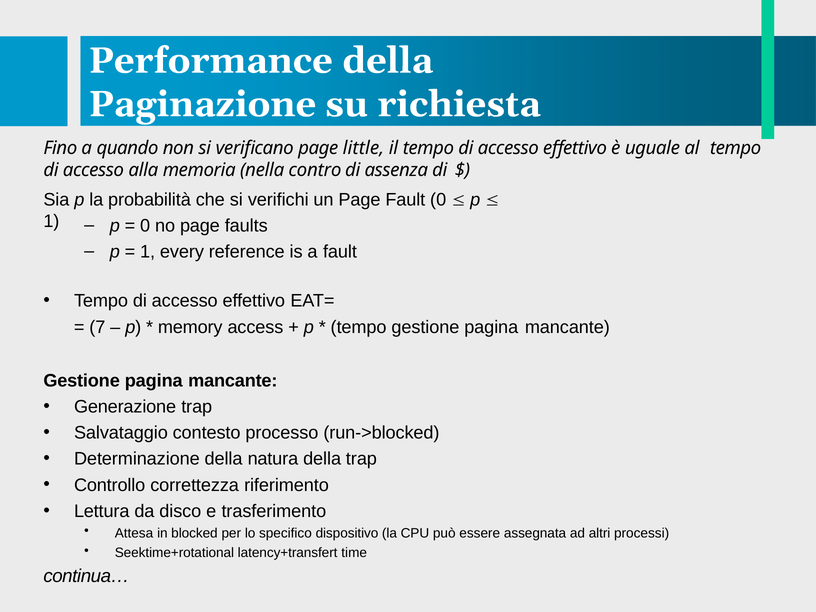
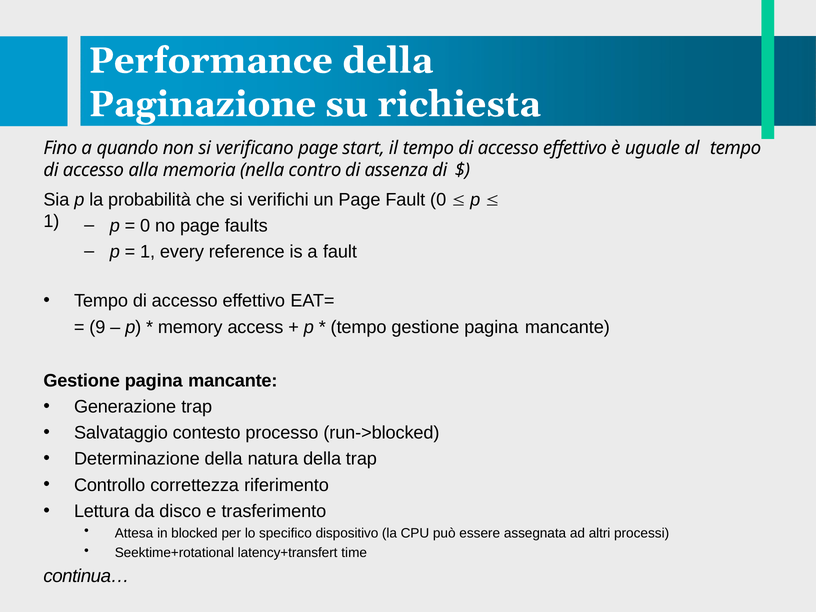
little: little -> start (364, 148)
7: 7 -> 9 (97, 327)
